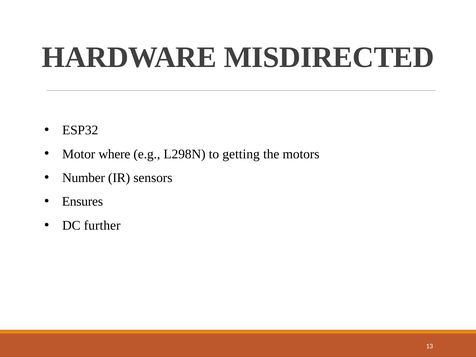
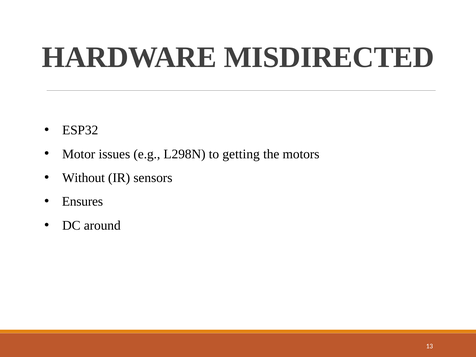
where: where -> issues (114, 154)
Number: Number -> Without (84, 178)
further: further -> around (102, 225)
